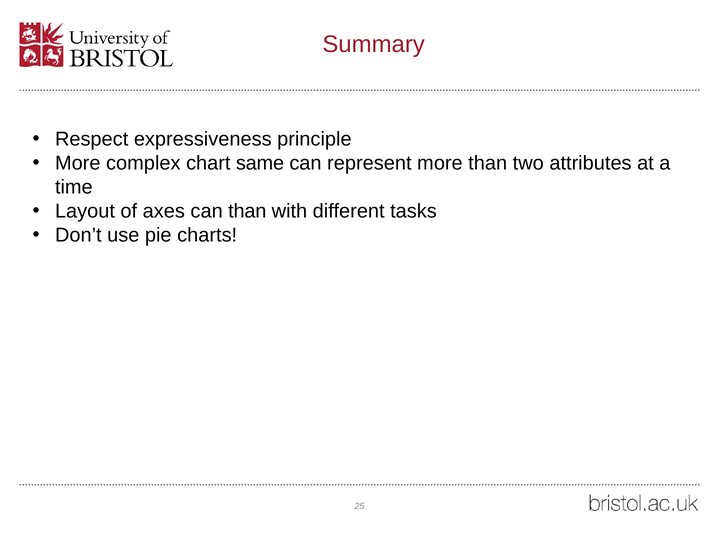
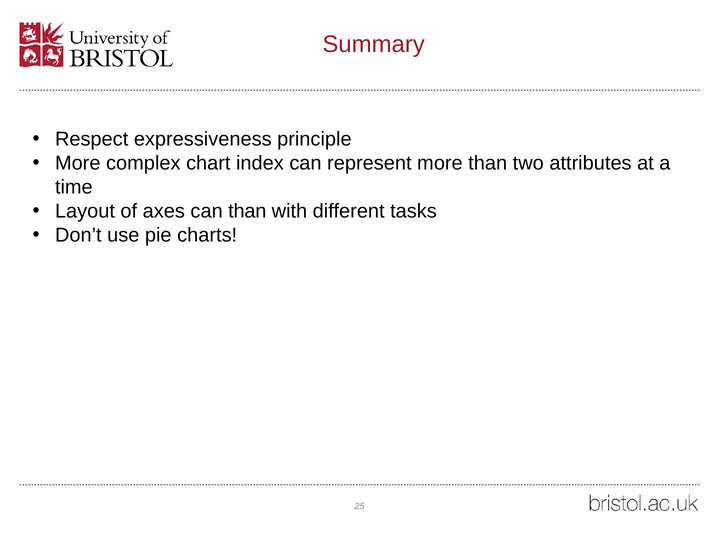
same: same -> index (260, 163)
